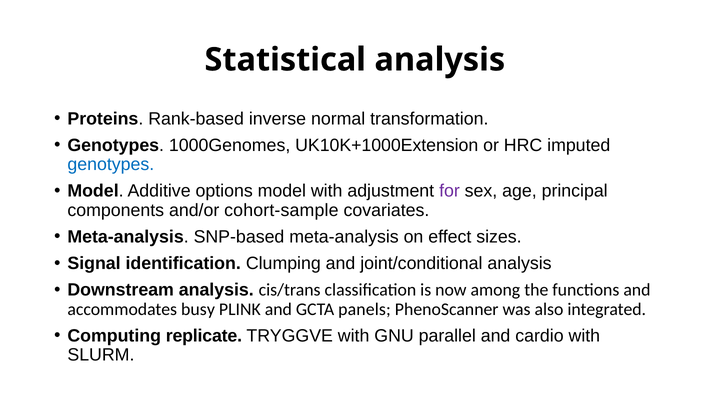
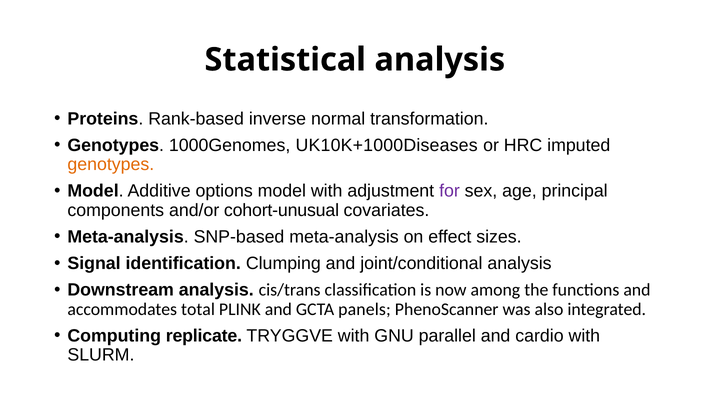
UK10K+1000Extension: UK10K+1000Extension -> UK10K+1000Diseases (387, 145)
genotypes colour: blue -> orange (111, 164)
cohort-sample: cohort-sample -> cohort-unusual (282, 210)
busy: busy -> total (198, 309)
